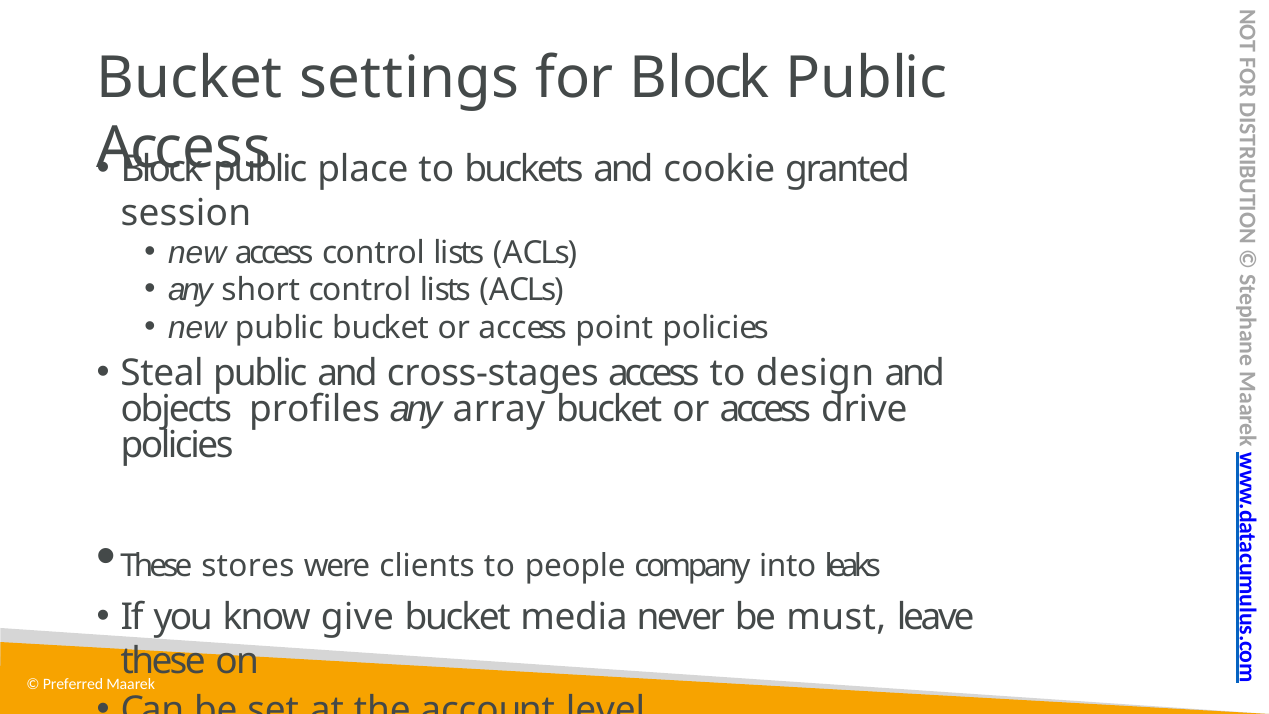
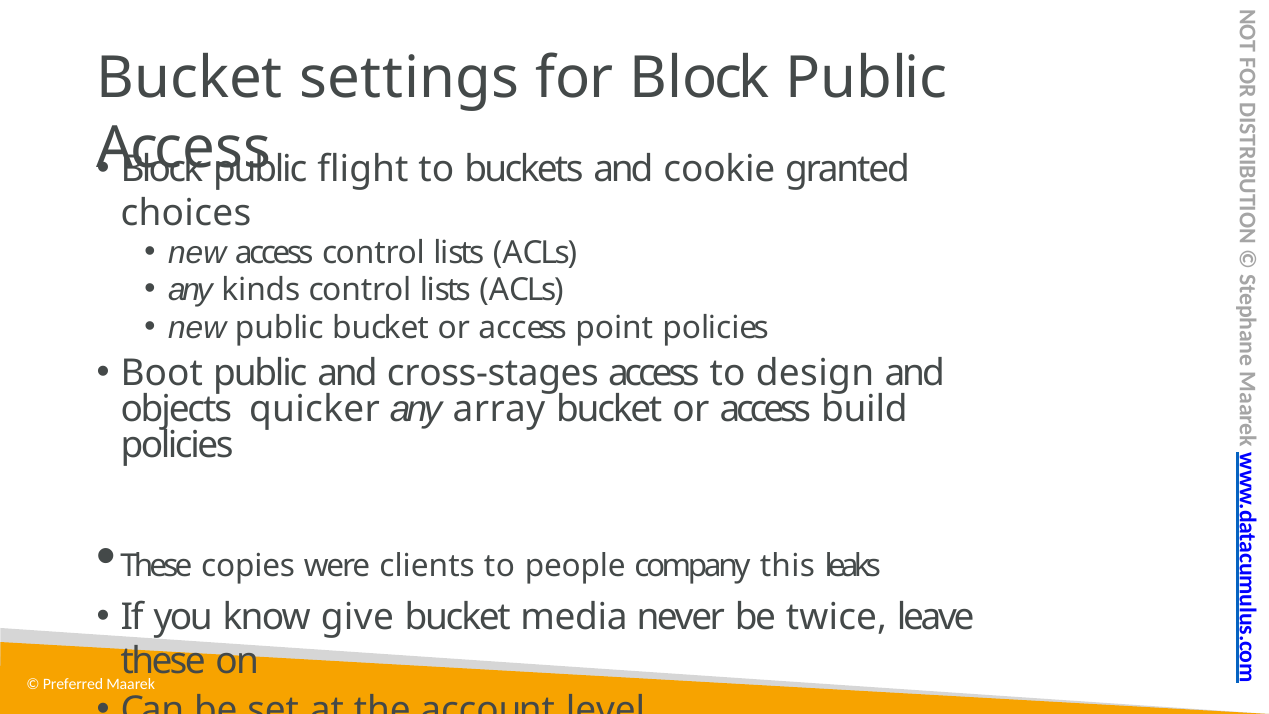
place: place -> flight (363, 169)
session: session -> choices (186, 213)
short: short -> kinds (261, 290)
Steal: Steal -> Boot (162, 373)
profiles: profiles -> quicker (314, 409)
drive: drive -> build (864, 409)
stores: stores -> copies (248, 565)
into: into -> this (787, 565)
must: must -> twice (837, 617)
